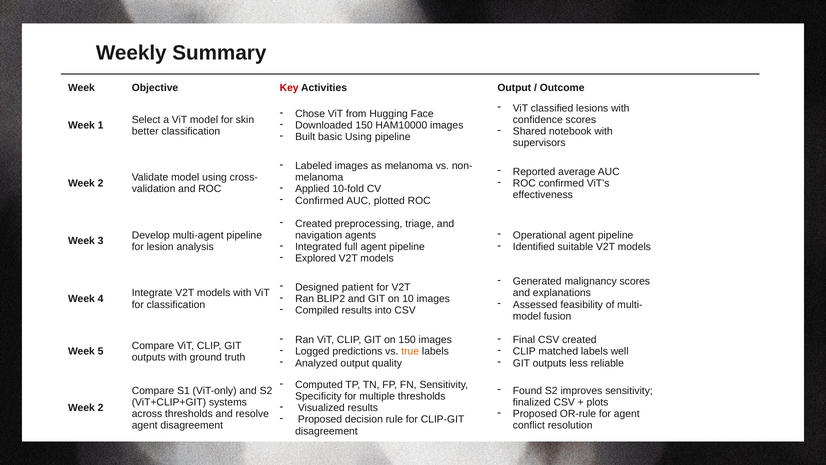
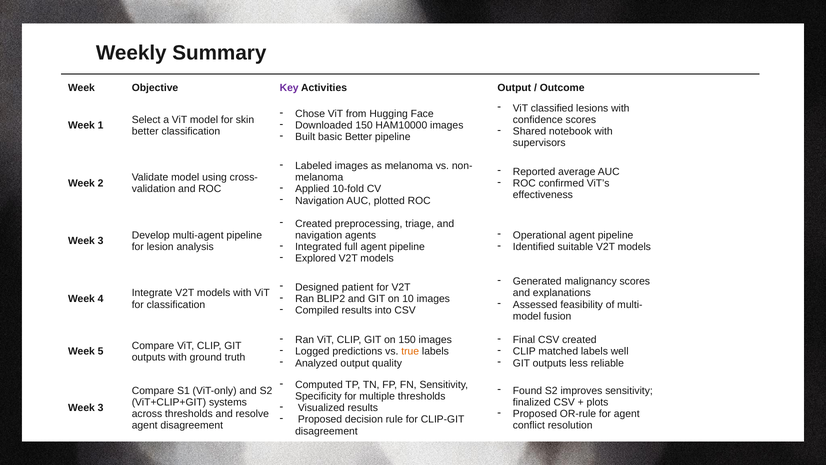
Key colour: red -> purple (289, 88)
basic Using: Using -> Better (359, 137)
Confirmed: Confirmed -> Navigation (320, 200)
2: 2 -> 3 (101, 408)
